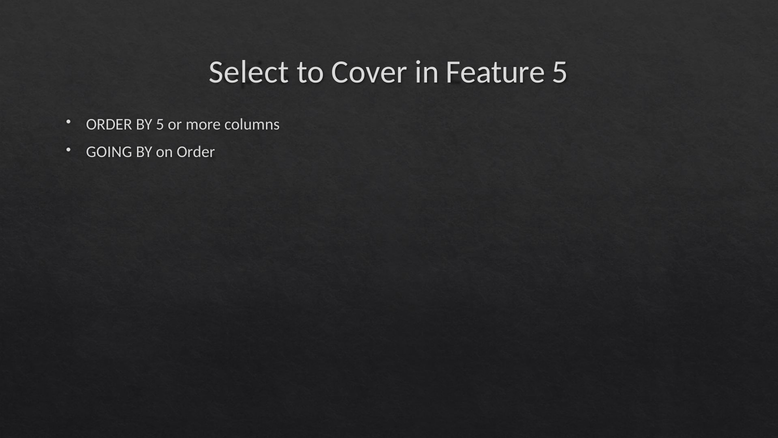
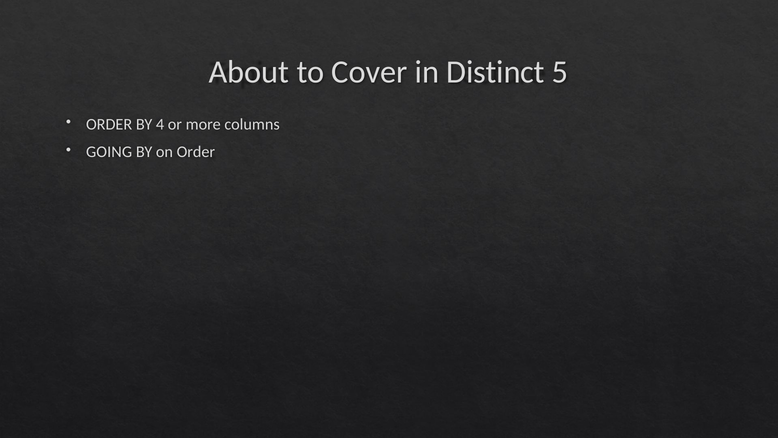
Select: Select -> About (249, 72)
Feature: Feature -> Distinct (496, 72)
BY 5: 5 -> 4 (160, 124)
